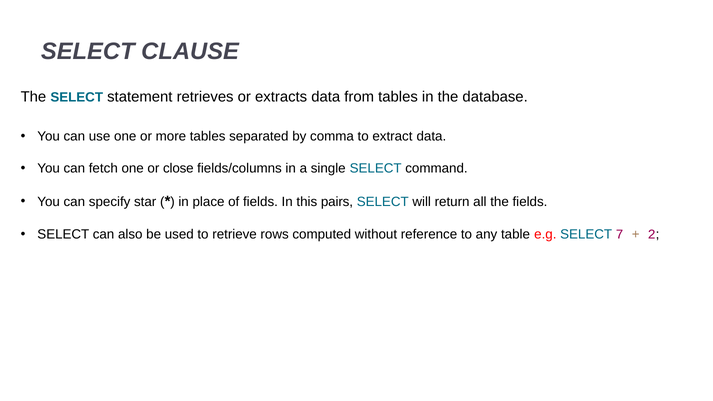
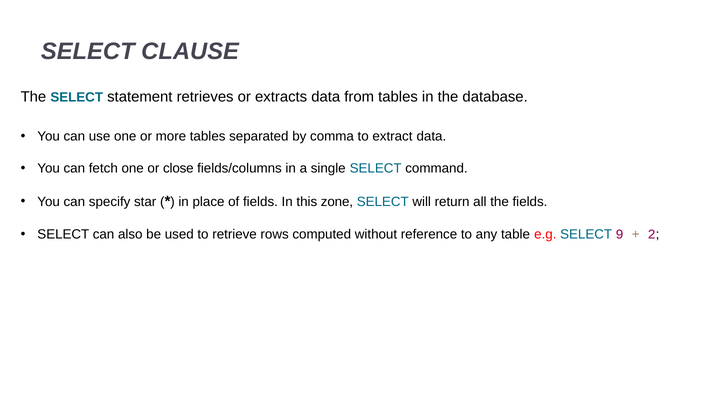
pairs: pairs -> zone (337, 202)
7: 7 -> 9 (620, 234)
